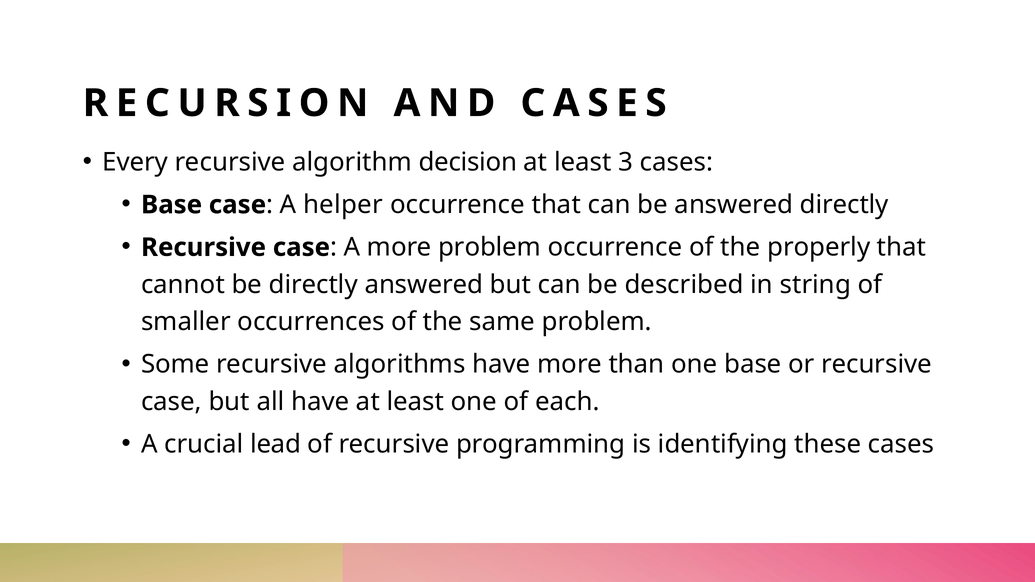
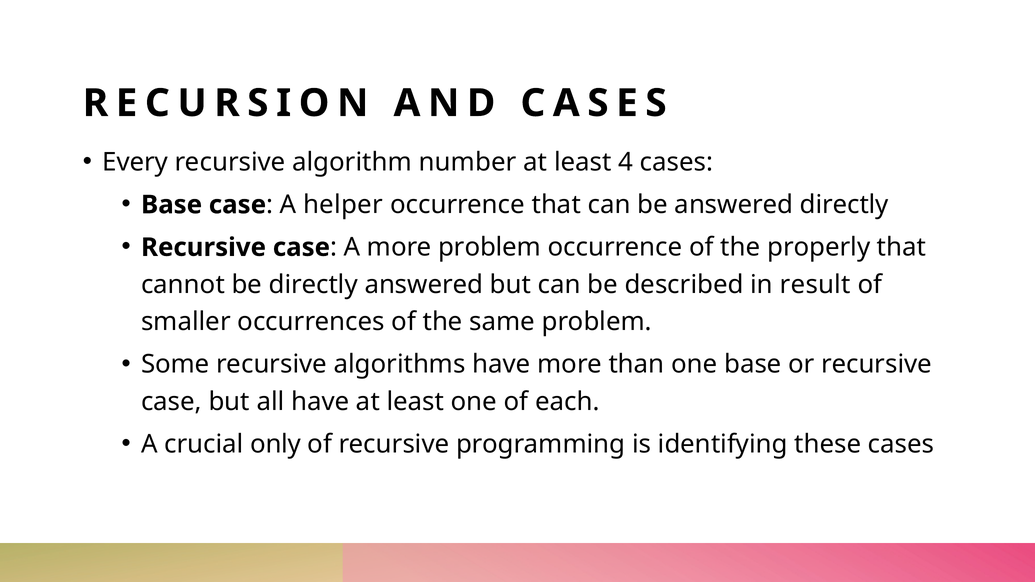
decision: decision -> number (468, 162)
3: 3 -> 4 (626, 162)
string: string -> result (815, 285)
lead: lead -> only (276, 444)
